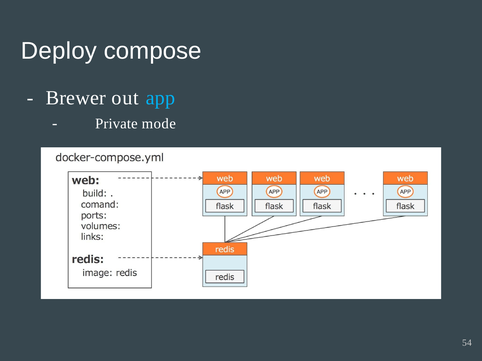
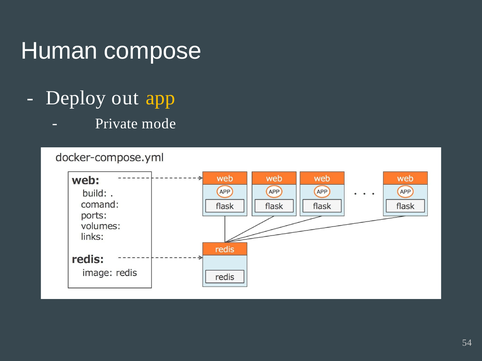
Deploy: Deploy -> Human (59, 51)
Brewer: Brewer -> Deploy (76, 98)
app colour: light blue -> yellow (161, 98)
